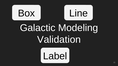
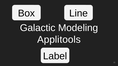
Validation: Validation -> Applitools (59, 40)
